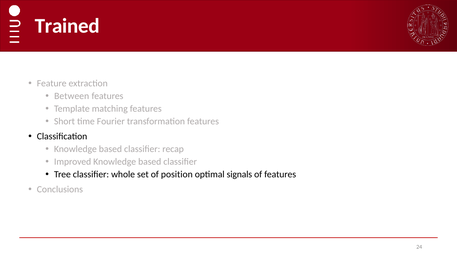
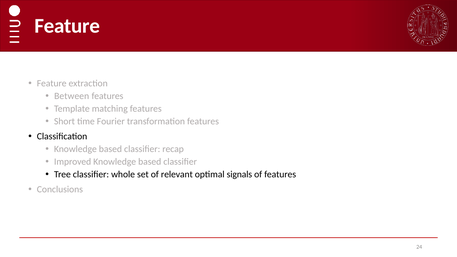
Trained: Trained -> Feature (67, 26)
position: position -> relevant (177, 174)
